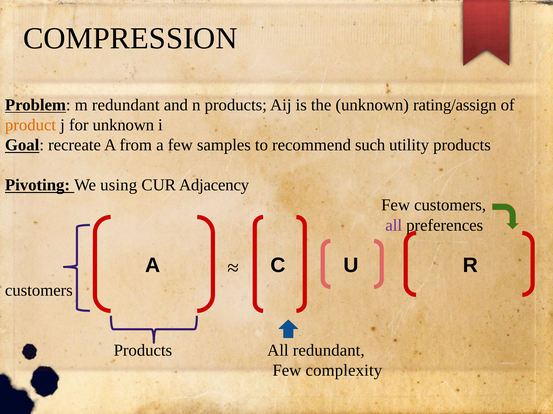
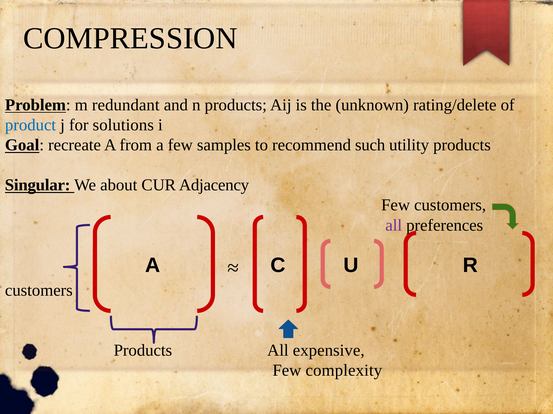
rating/assign: rating/assign -> rating/delete (455, 105)
product colour: orange -> blue (31, 125)
for unknown: unknown -> solutions (123, 125)
Pivoting: Pivoting -> Singular (38, 185)
using: using -> about (119, 185)
All redundant: redundant -> expensive (329, 351)
